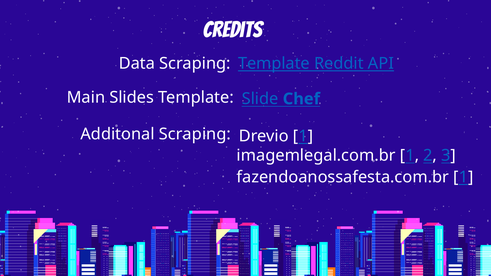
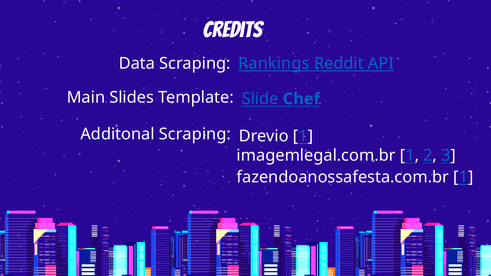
Template: Template -> Rankings (274, 63)
